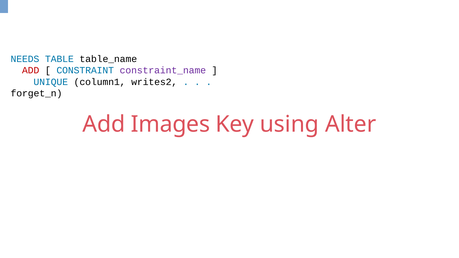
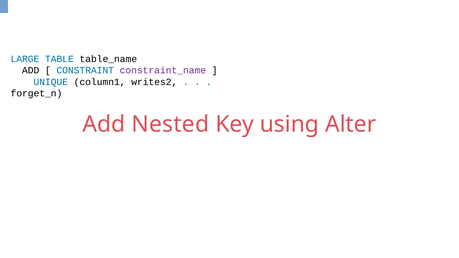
NEEDS: NEEDS -> LARGE (25, 59)
ADD colour: red -> black (31, 71)
Images: Images -> Nested (170, 124)
